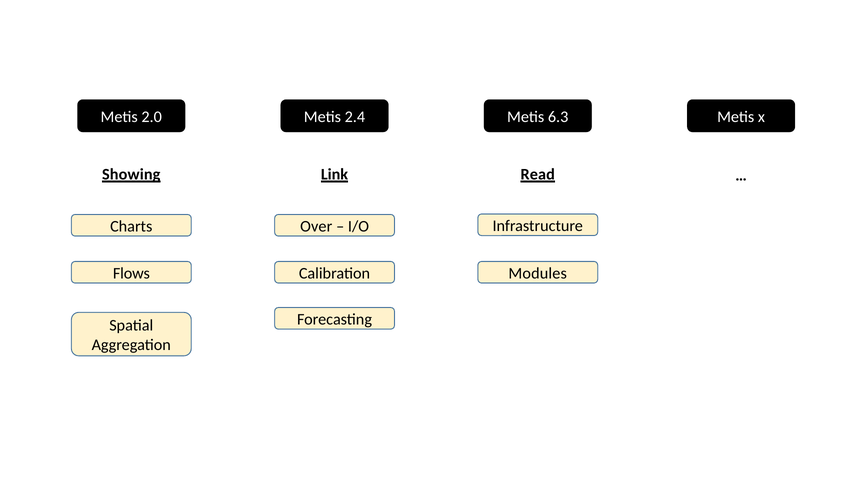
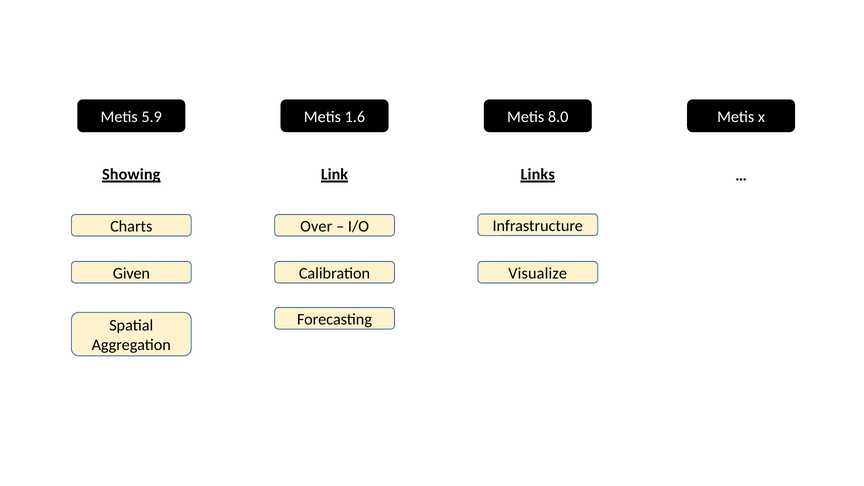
2.0: 2.0 -> 5.9 (152, 117)
2.4: 2.4 -> 1.6 (355, 117)
6.3: 6.3 -> 8.0 (558, 117)
Read: Read -> Links (538, 174)
Flows: Flows -> Given (131, 273)
Modules: Modules -> Visualize (538, 273)
